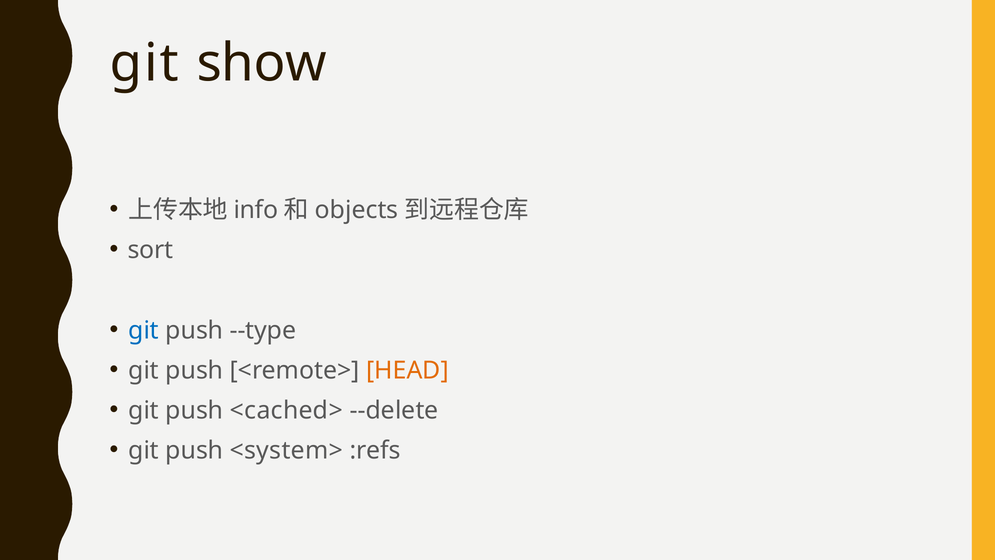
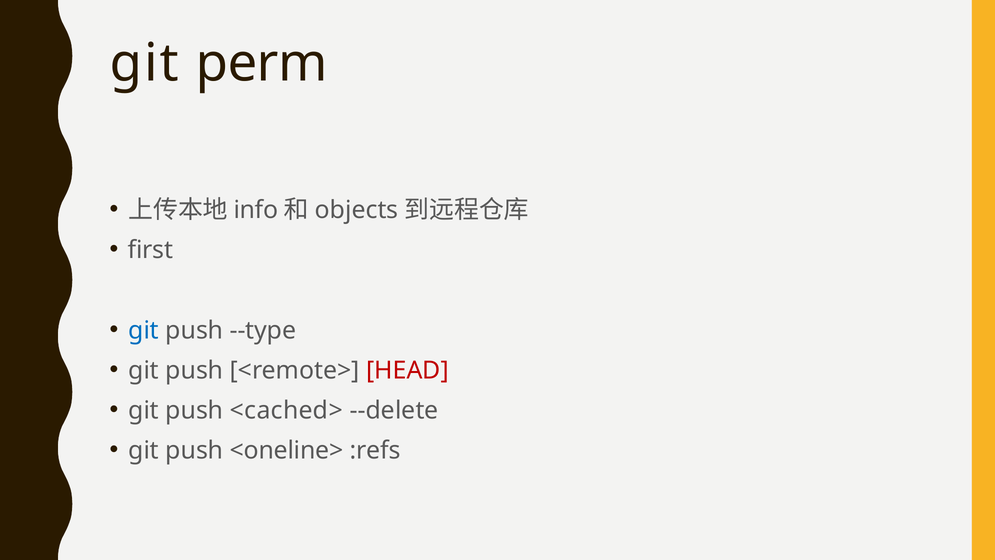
show: show -> perm (262, 63)
sort: sort -> first (151, 250)
HEAD colour: orange -> red (407, 370)
<system>: <system> -> <oneline> (287, 450)
